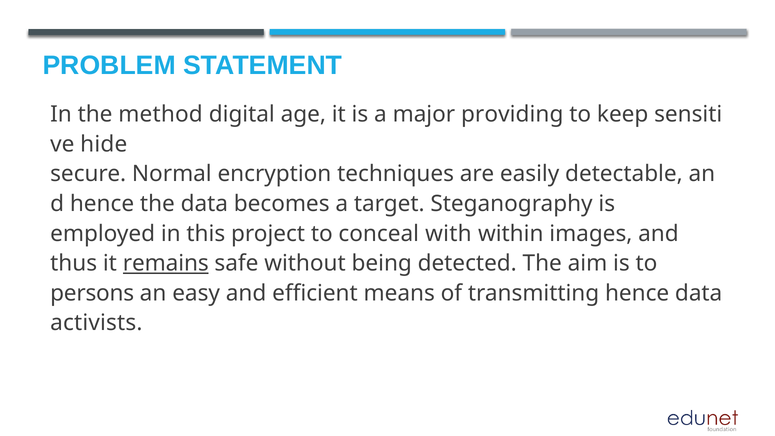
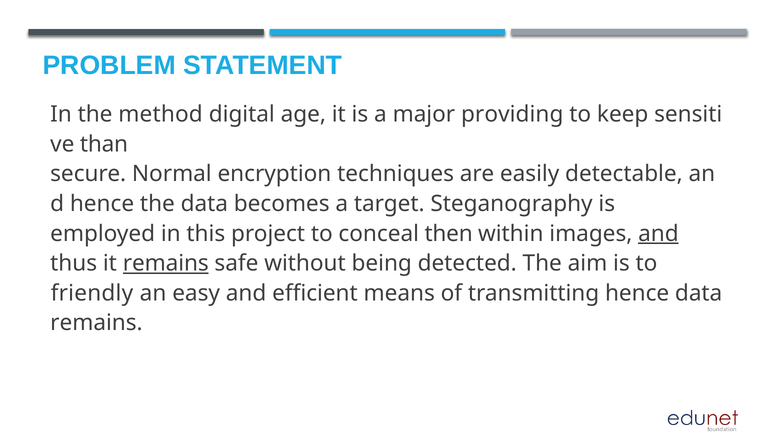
hide: hide -> than (104, 144)
with: with -> then (449, 234)
and underline: none -> present (658, 234)
persons: persons -> friendly (92, 293)
activists: activists -> remains (96, 323)
